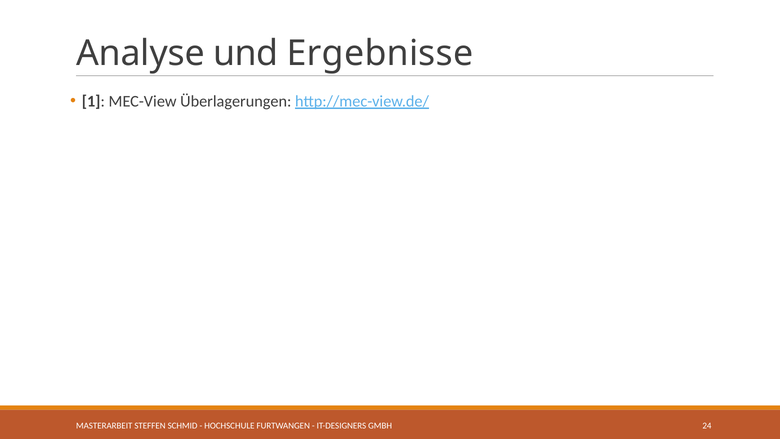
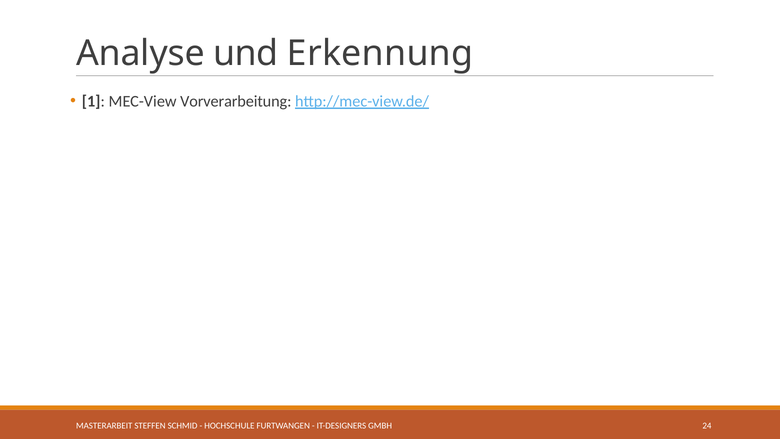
Ergebnisse: Ergebnisse -> Erkennung (380, 54)
Überlagerungen: Überlagerungen -> Vorverarbeitung (236, 101)
